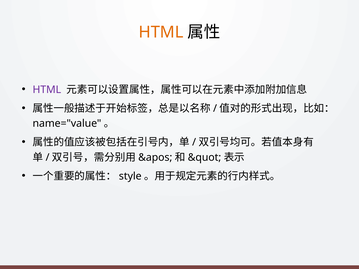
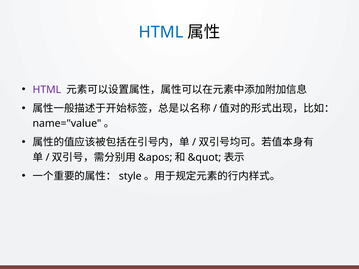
HTML colour: orange -> blue (161, 32)
